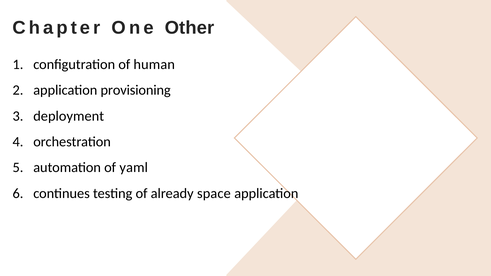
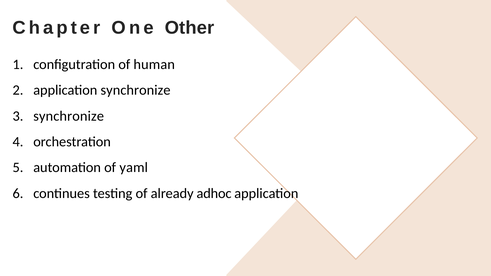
application provisioning: provisioning -> synchronize (136, 90)
deployment: deployment -> synchronize (69, 116)
space: space -> adhoc (214, 194)
